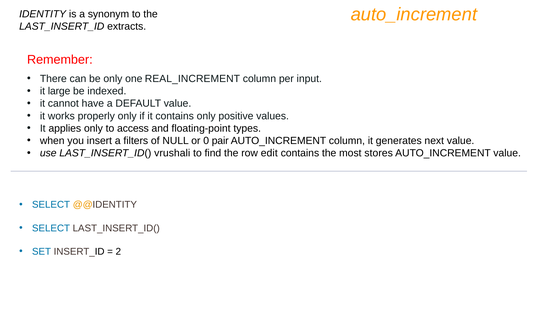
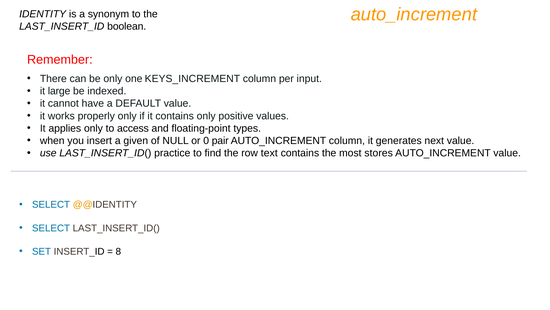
extracts: extracts -> boolean (127, 27)
REAL_INCREMENT: REAL_INCREMENT -> KEYS_INCREMENT (192, 79)
filters: filters -> given (136, 140)
vrushali: vrushali -> practice (172, 153)
edit: edit -> text (269, 153)
2: 2 -> 8 (118, 251)
